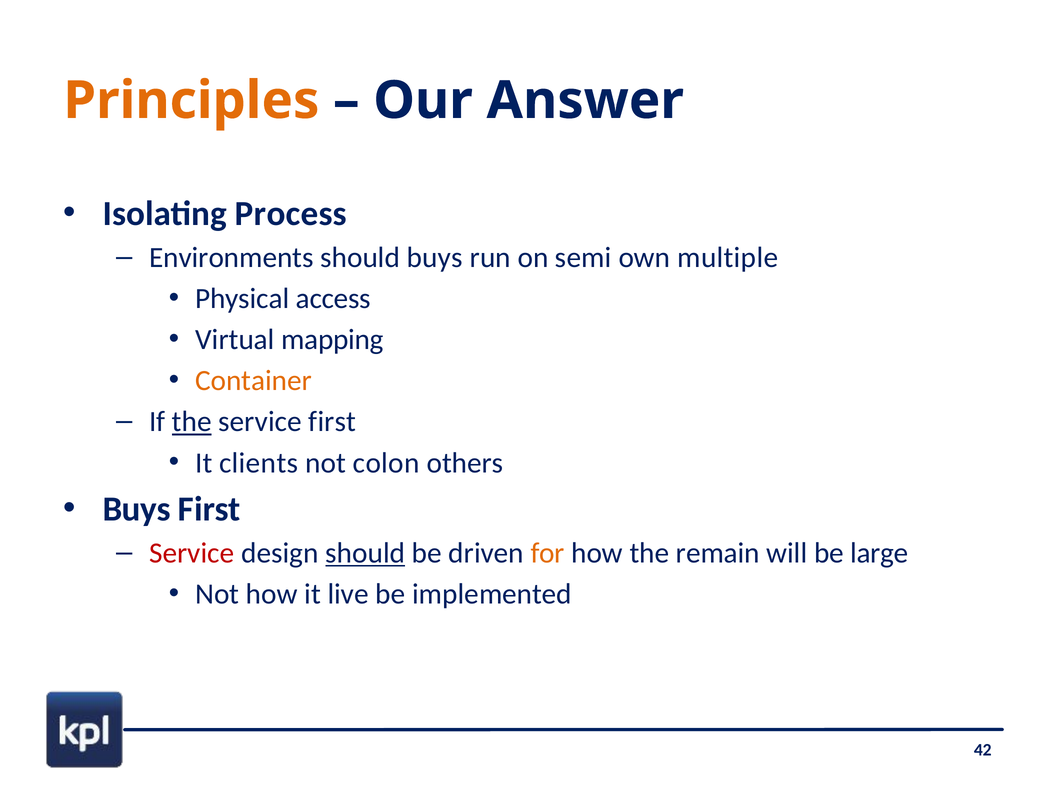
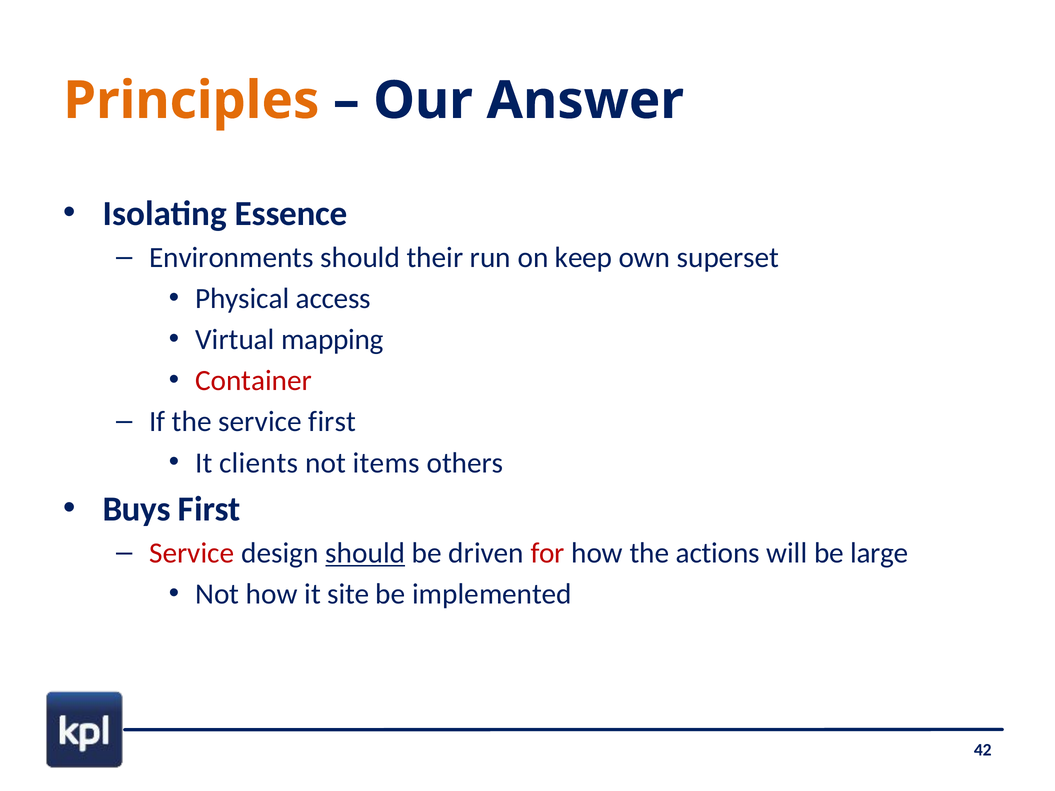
Process: Process -> Essence (291, 213)
should buys: buys -> their (435, 258)
semi: semi -> keep (584, 258)
multiple: multiple -> superset (728, 258)
Container colour: orange -> red (254, 381)
the underline: present -> none (192, 422)
colon: colon -> items (386, 463)
for colour: orange -> red (548, 553)
remain: remain -> actions (718, 553)
live: live -> site (348, 594)
